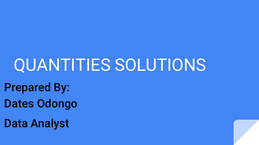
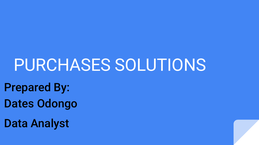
QUANTITIES: QUANTITIES -> PURCHASES (62, 65)
